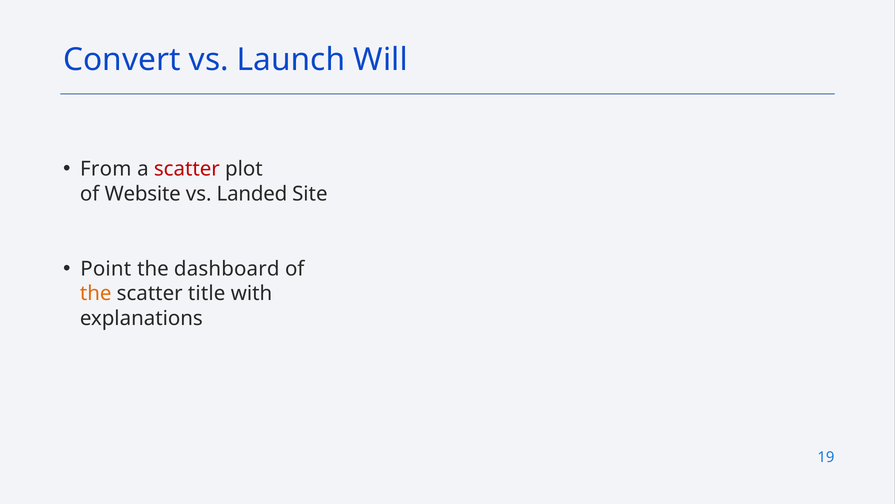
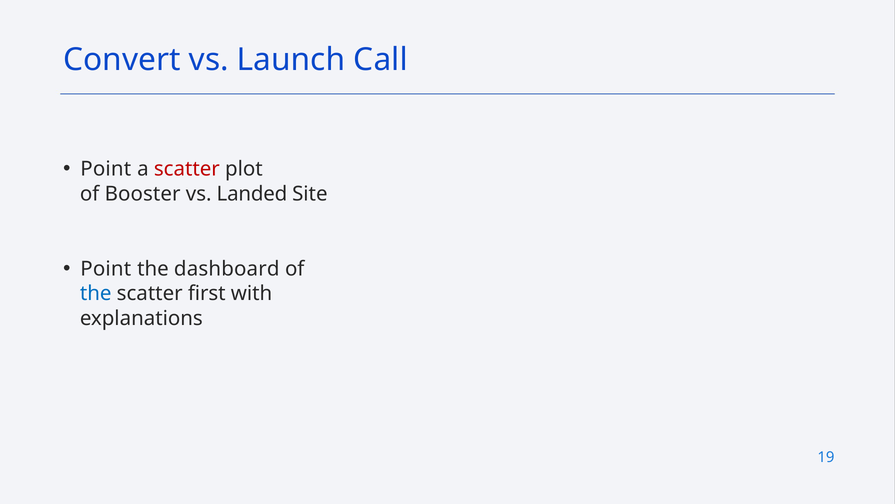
Will: Will -> Call (381, 60)
From: From -> Point (106, 169)
Website: Website -> Booster (143, 194)
the colour: orange -> blue (96, 293)
title: title -> first (207, 293)
